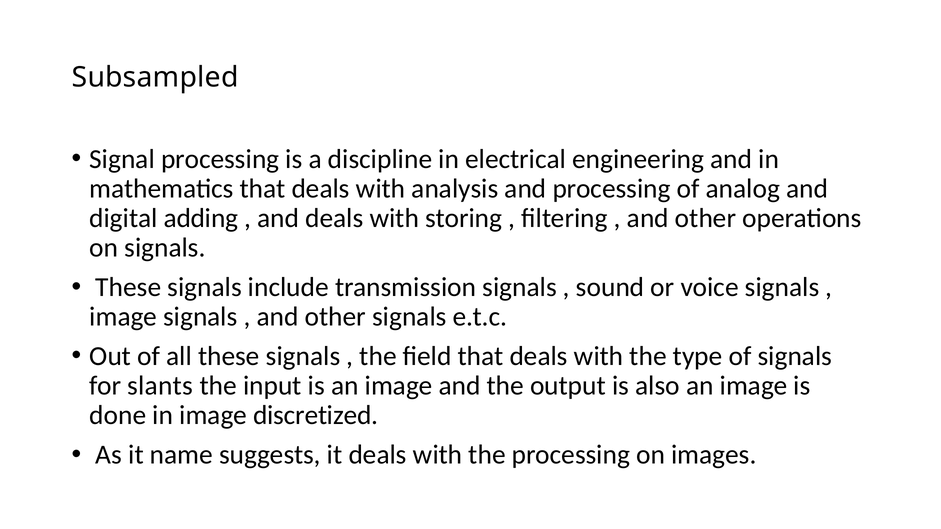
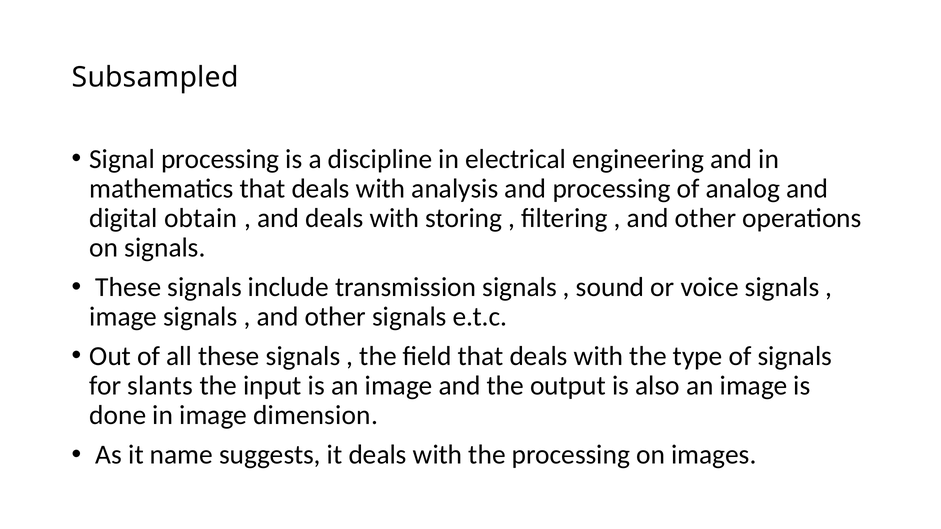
adding: adding -> obtain (201, 218)
discretized: discretized -> dimension (315, 415)
